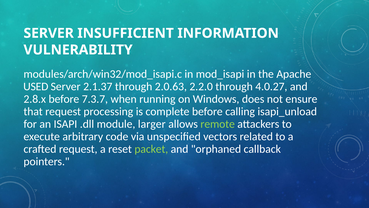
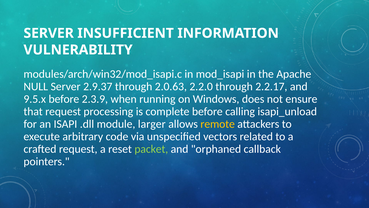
USED: USED -> NULL (36, 86)
2.1.37: 2.1.37 -> 2.9.37 (98, 86)
4.0.27: 4.0.27 -> 2.2.17 (271, 86)
2.8.x: 2.8.x -> 9.5.x (35, 99)
7.3.7: 7.3.7 -> 2.3.9 (95, 99)
remote colour: light green -> yellow (218, 124)
